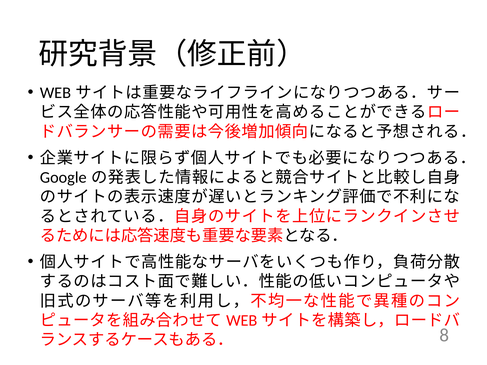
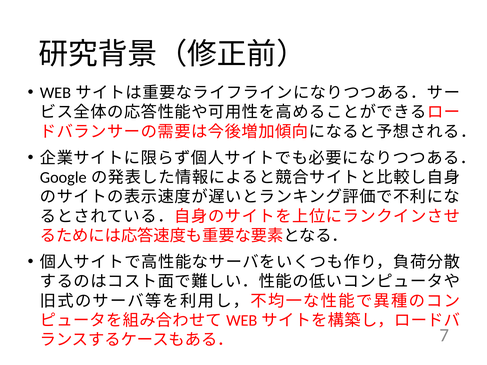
8: 8 -> 7 (444, 336)
